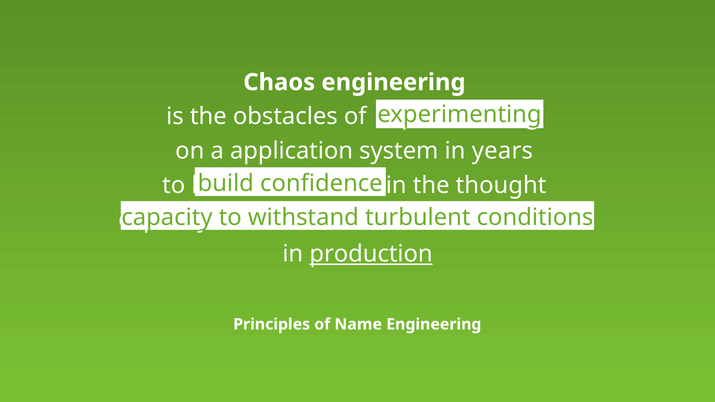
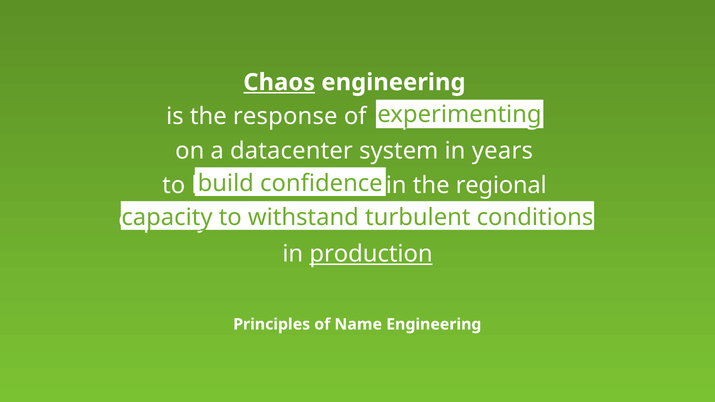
Chaos underline: none -> present (279, 82)
obstacles: obstacles -> response (285, 117)
application: application -> datacenter (291, 151)
thought: thought -> regional (501, 185)
